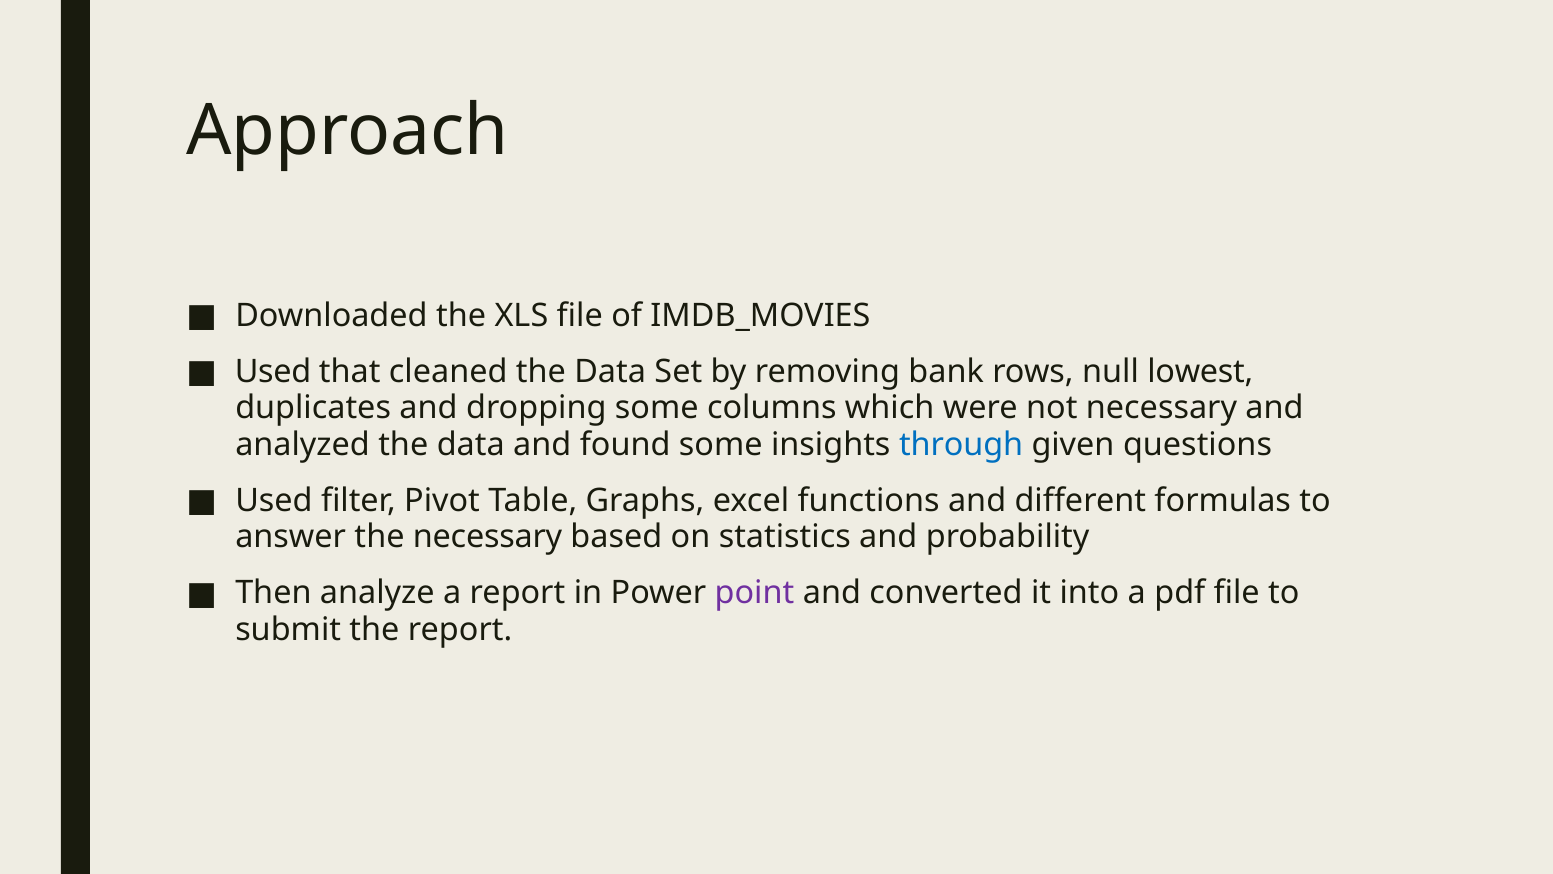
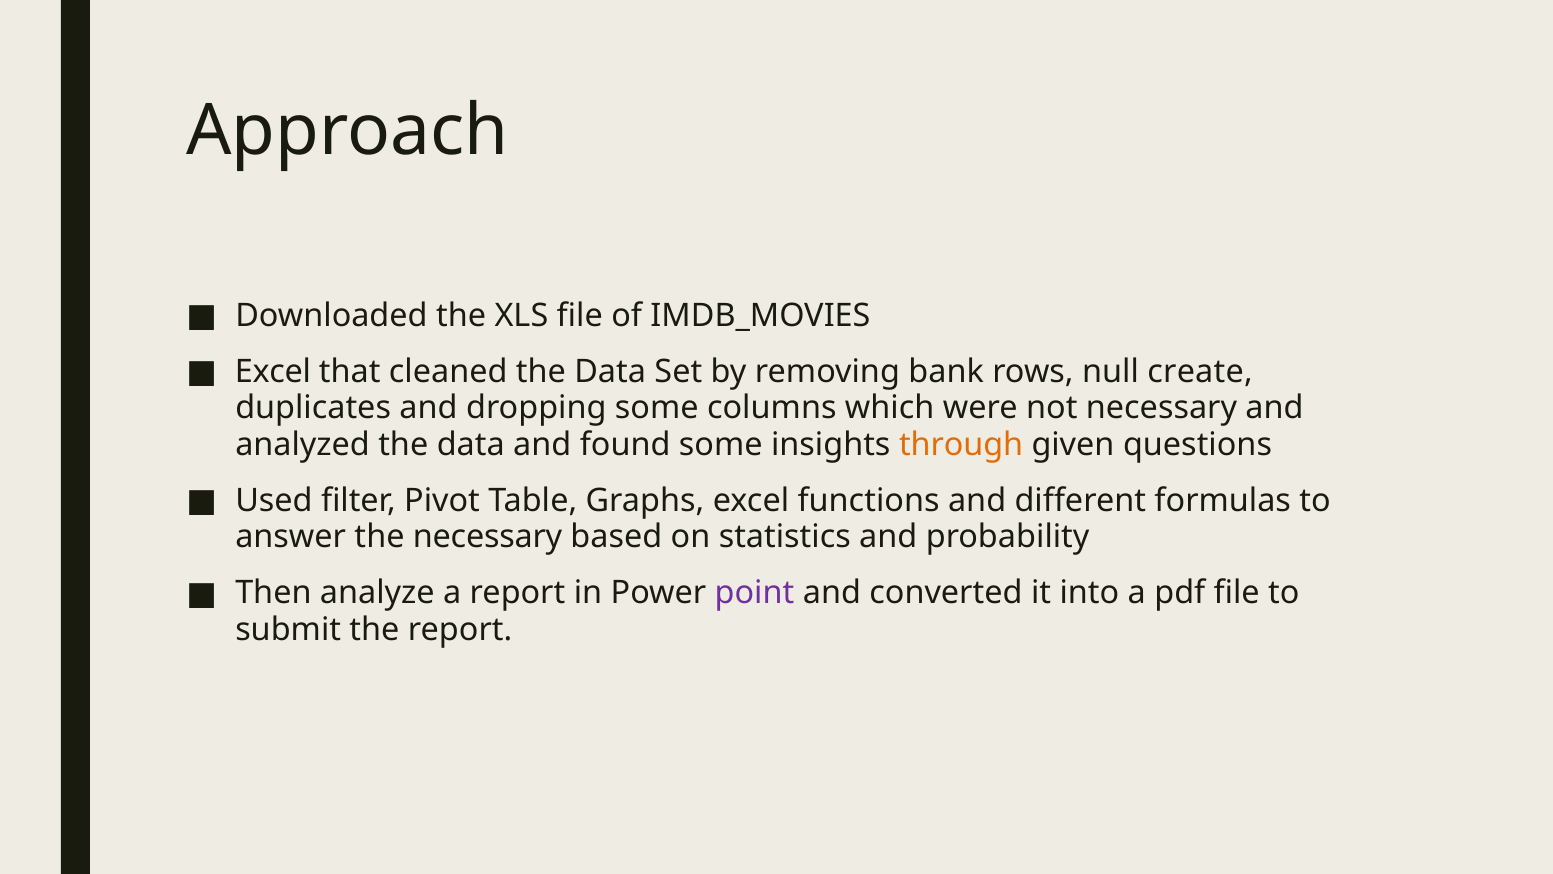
Used: Used -> Excel (273, 371)
lowest: lowest -> create (1200, 371)
through colour: blue -> orange (961, 444)
